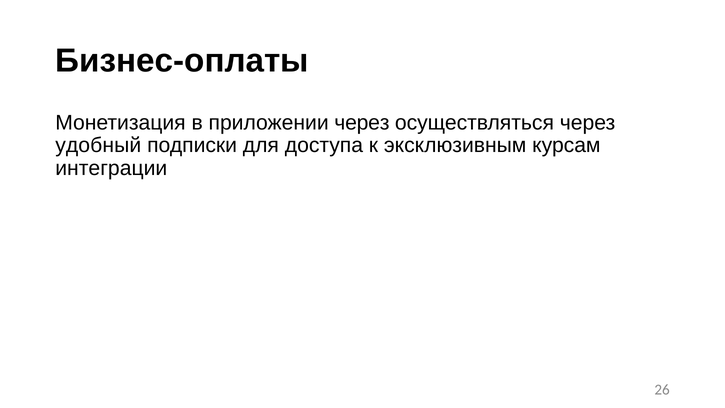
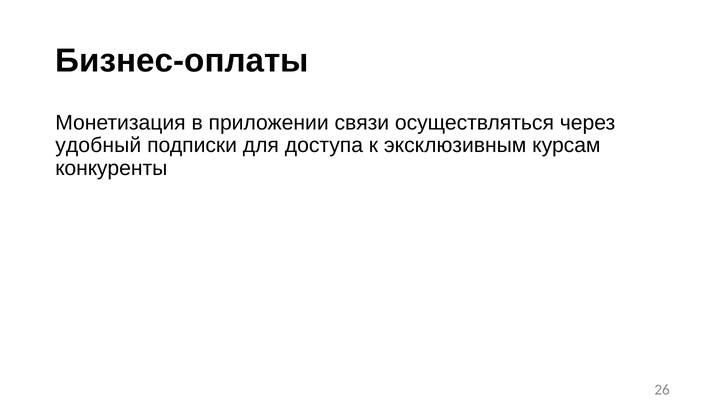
приложении через: через -> связи (362, 123)
интеграции: интеграции -> конкуренты (111, 168)
